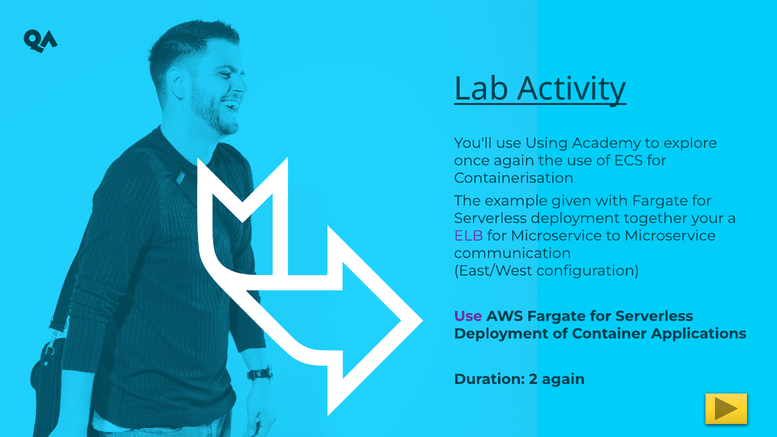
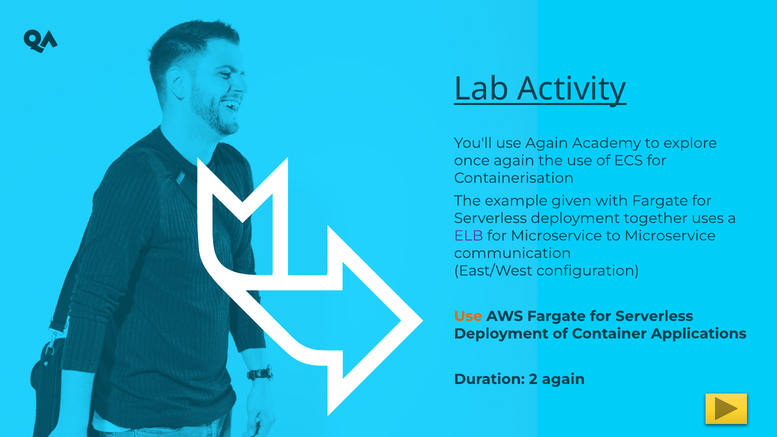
use Using: Using -> Again (547, 143)
your: your -> uses (708, 218)
Use colour: purple -> orange (468, 316)
